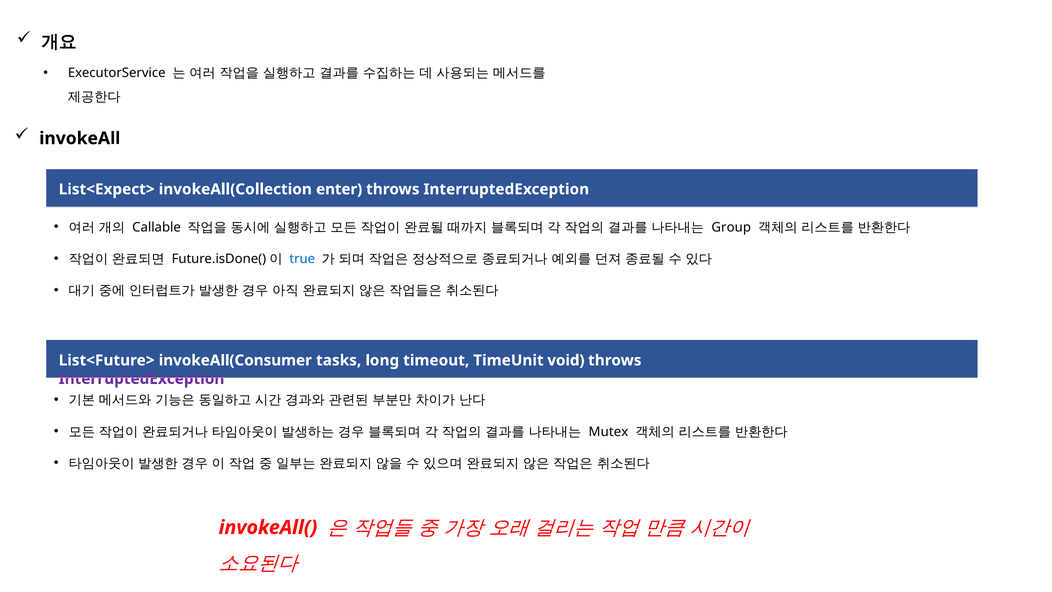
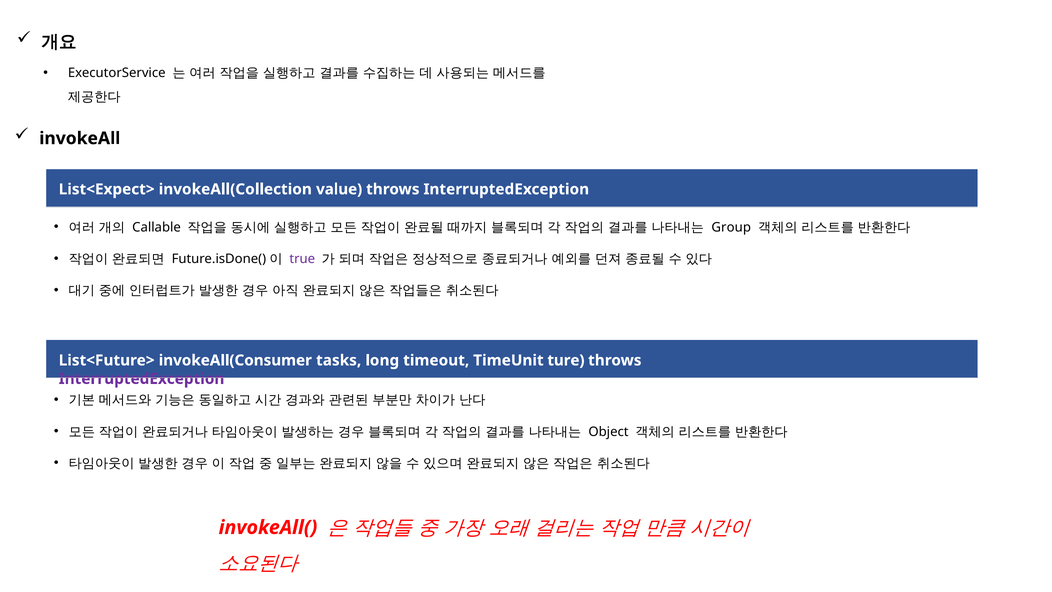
enter: enter -> value (339, 189)
true colour: blue -> purple (302, 259)
void: void -> ture (566, 360)
Mutex: Mutex -> Object (608, 432)
